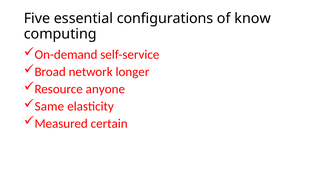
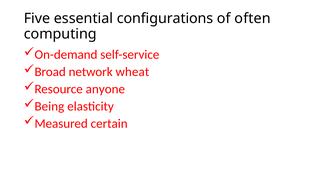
know: know -> often (253, 18)
longer: longer -> wheat (132, 72)
Same: Same -> Being (49, 107)
